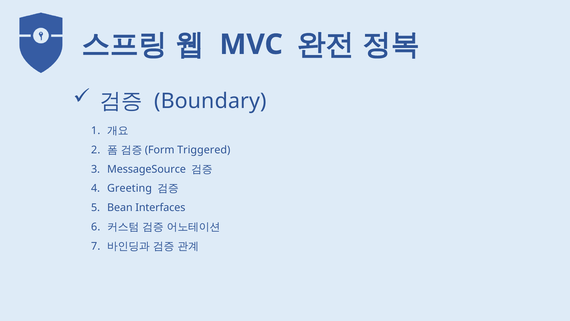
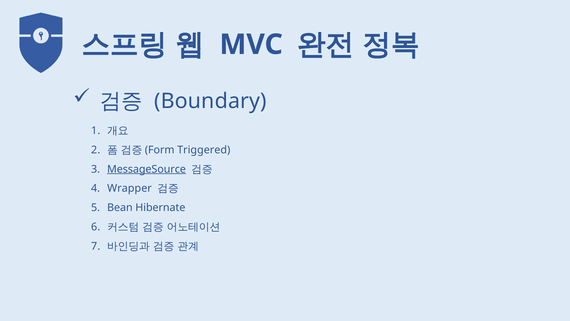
MessageSource underline: none -> present (146, 169)
Greeting: Greeting -> Wrapper (130, 188)
Interfaces: Interfaces -> Hibernate (160, 207)
